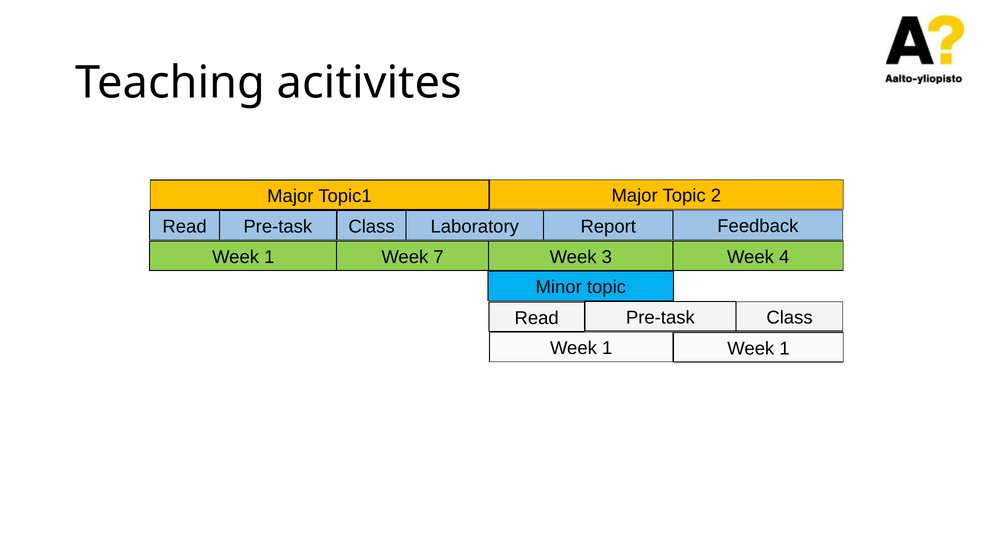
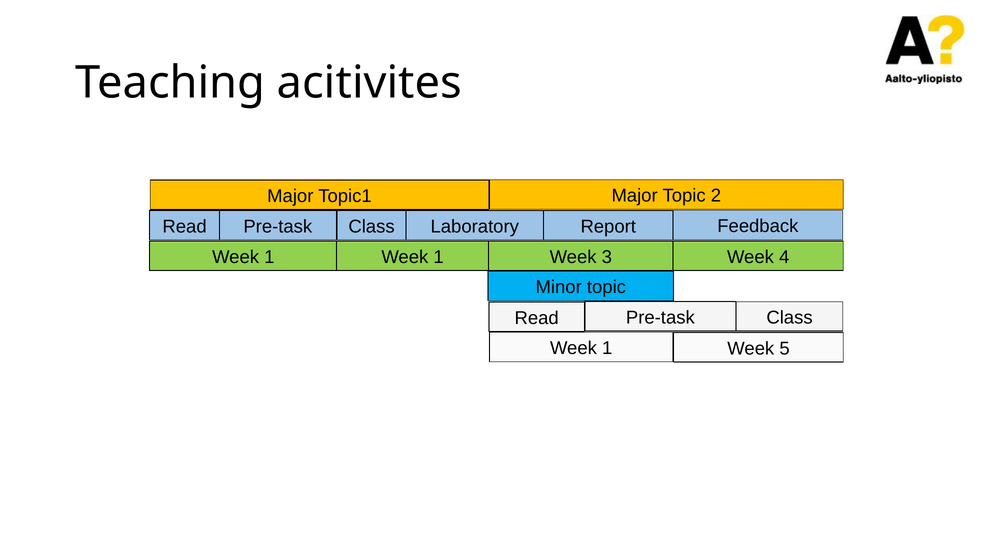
1 Week 7: 7 -> 1 (439, 257)
1 Week 1: 1 -> 5 (785, 349)
